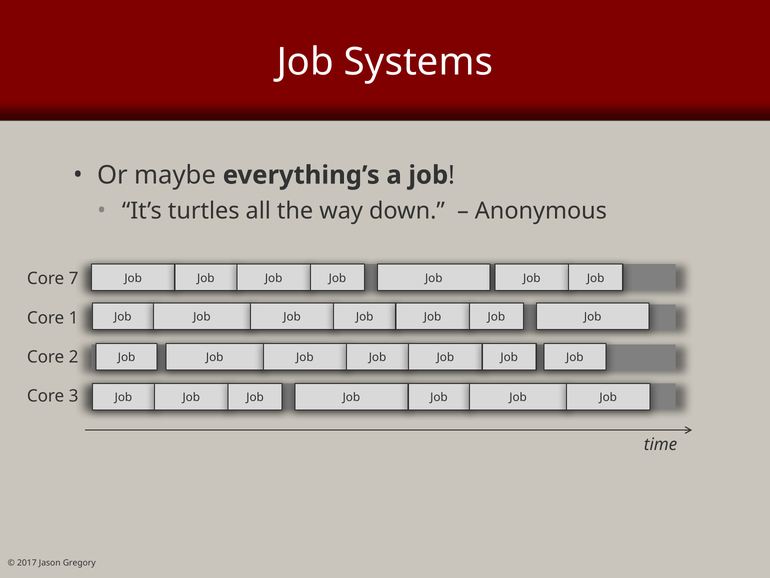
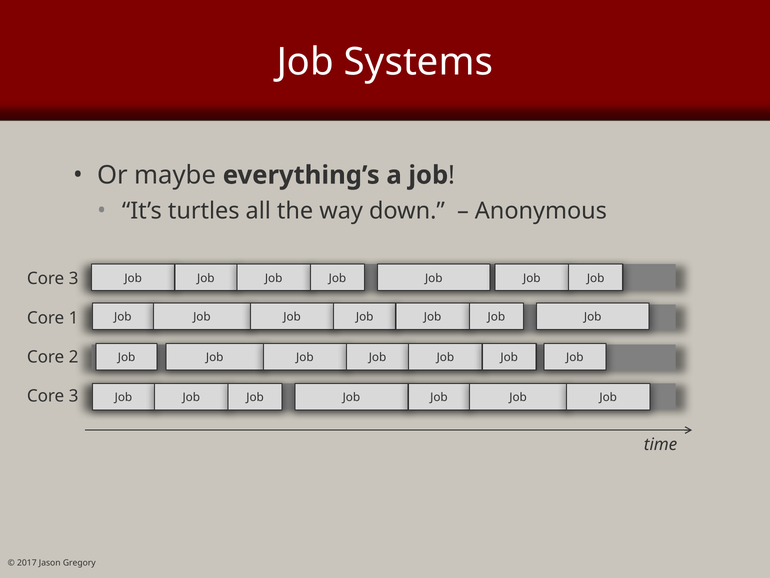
7: 7 -> 3 (74, 279)
